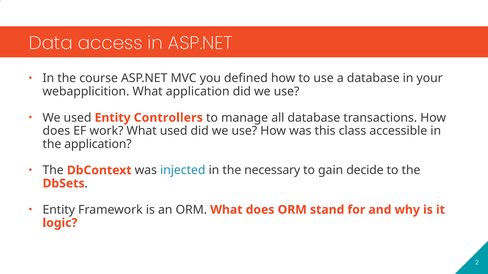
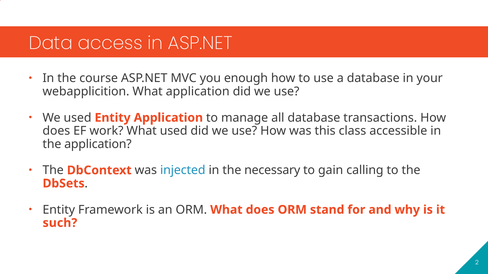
defined: defined -> enough (246, 78)
Entity Controllers: Controllers -> Application (168, 118)
decide: decide -> calling (365, 171)
logic: logic -> such (60, 223)
